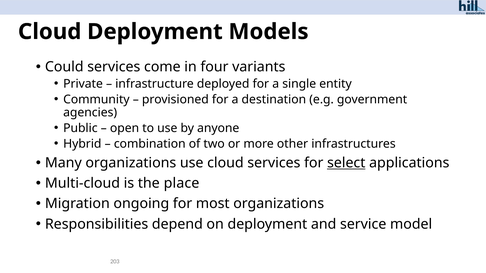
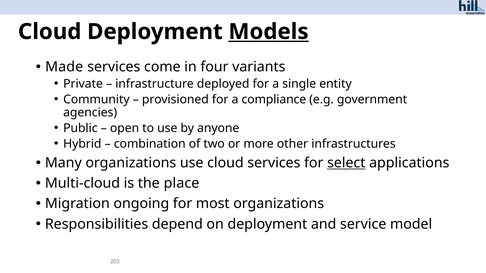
Models underline: none -> present (269, 32)
Could: Could -> Made (64, 67)
destination: destination -> compliance (274, 99)
